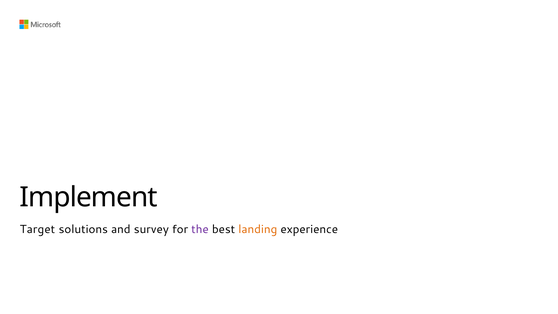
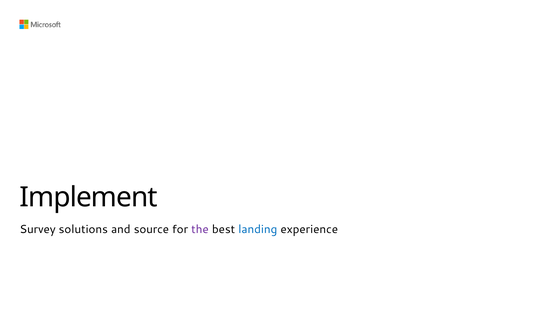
Target: Target -> Survey (38, 229)
survey: survey -> source (151, 229)
landing colour: orange -> blue (258, 229)
